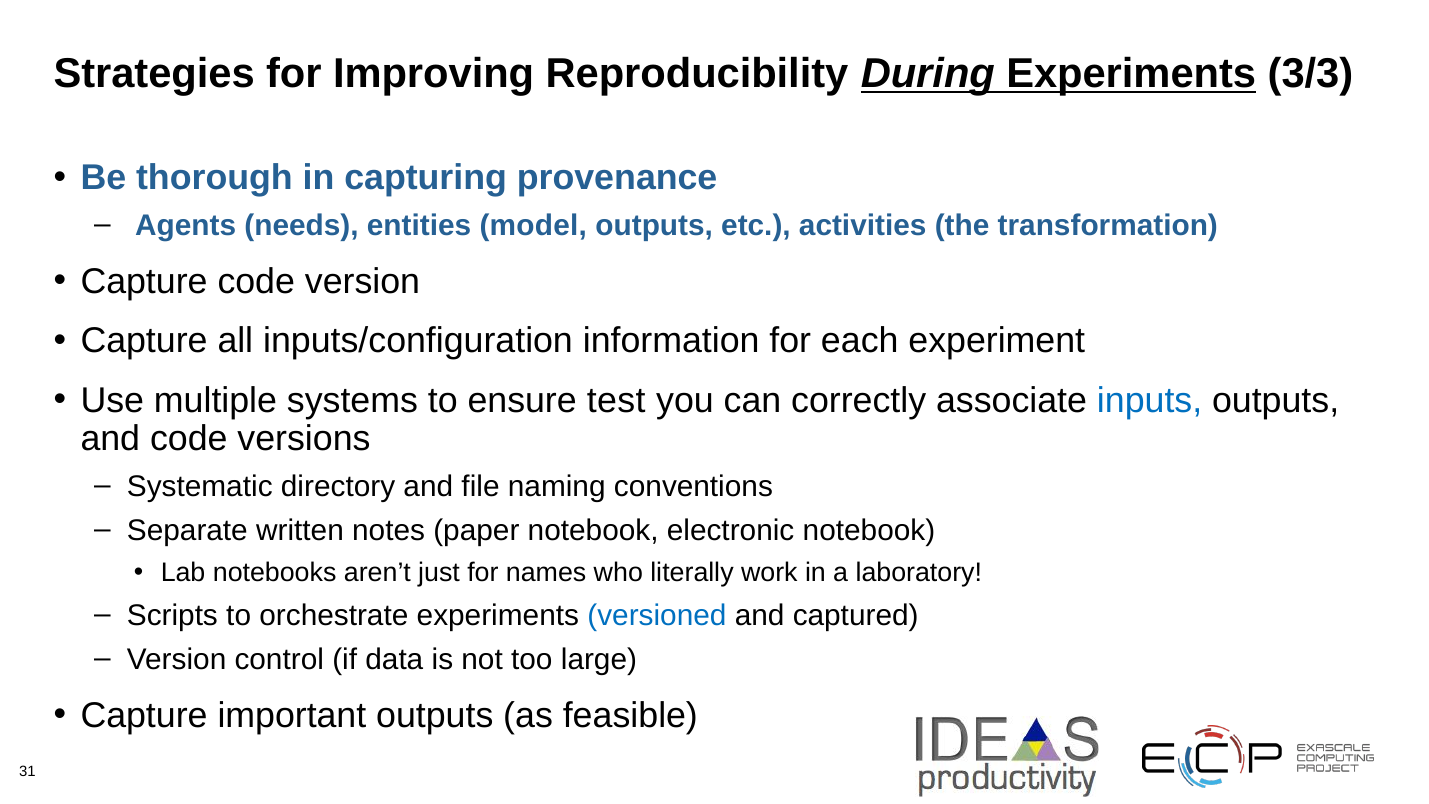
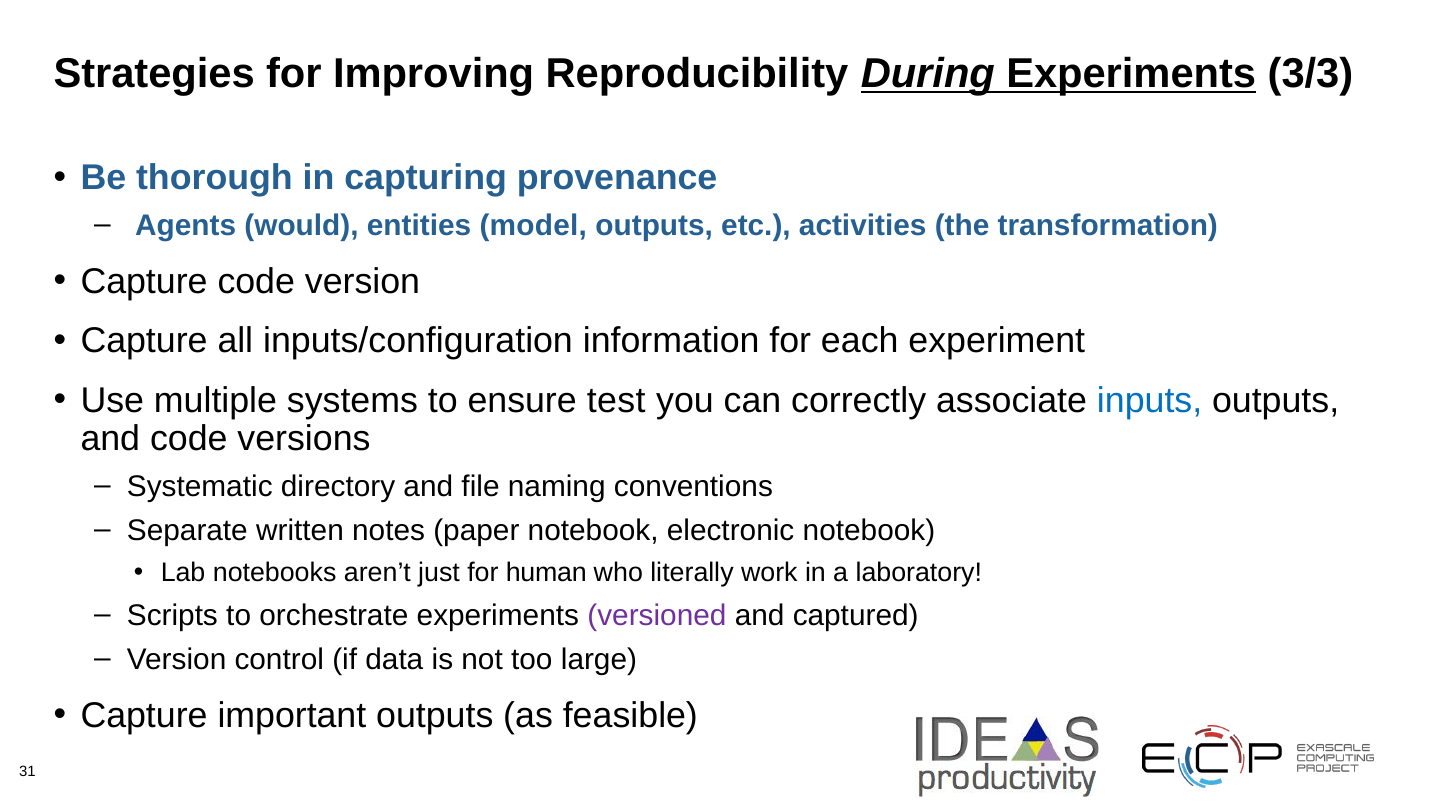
needs: needs -> would (302, 225)
names: names -> human (546, 573)
versioned colour: blue -> purple (657, 615)
